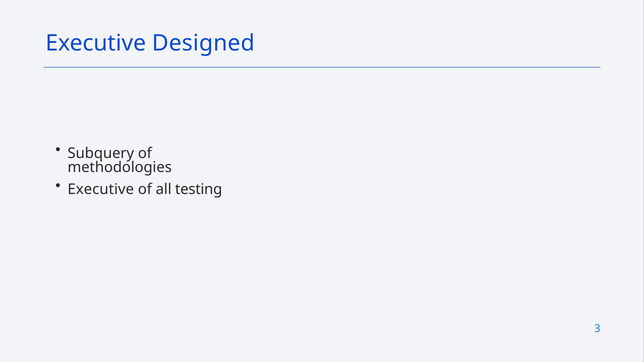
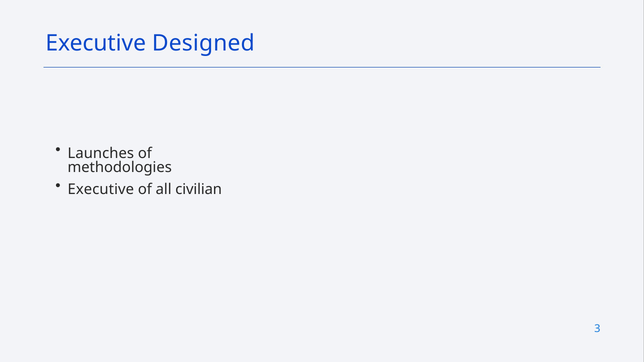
Subquery: Subquery -> Launches (101, 154)
testing: testing -> civilian (199, 189)
